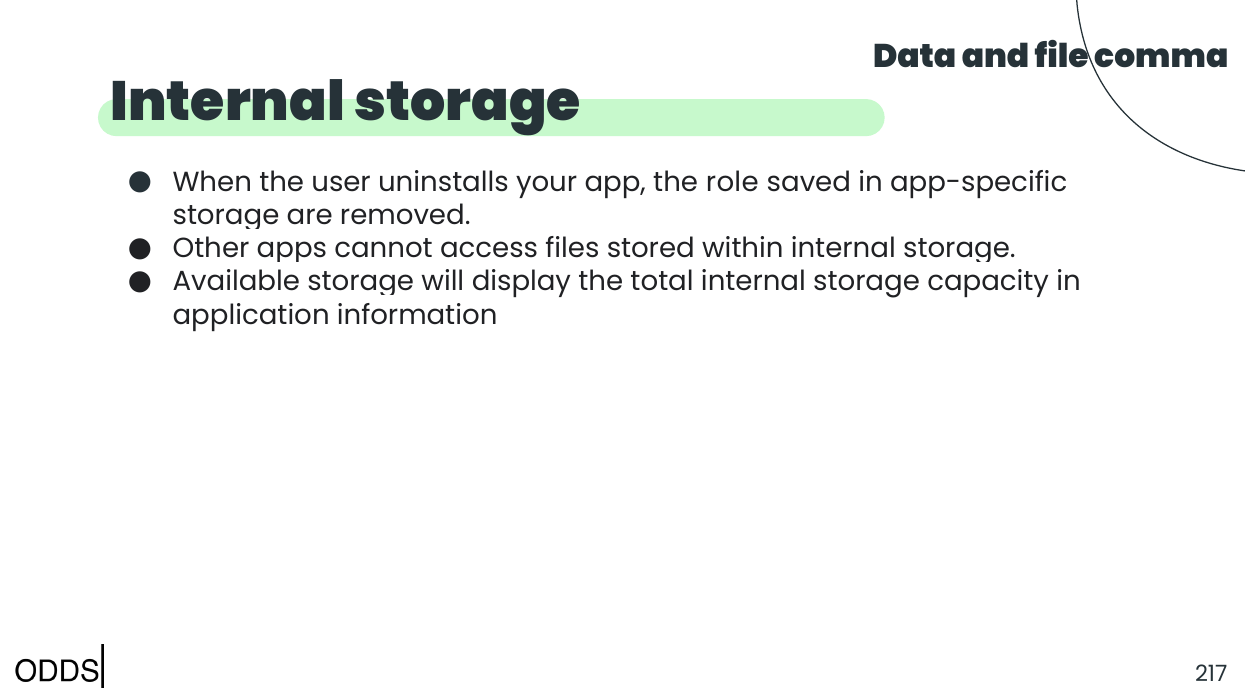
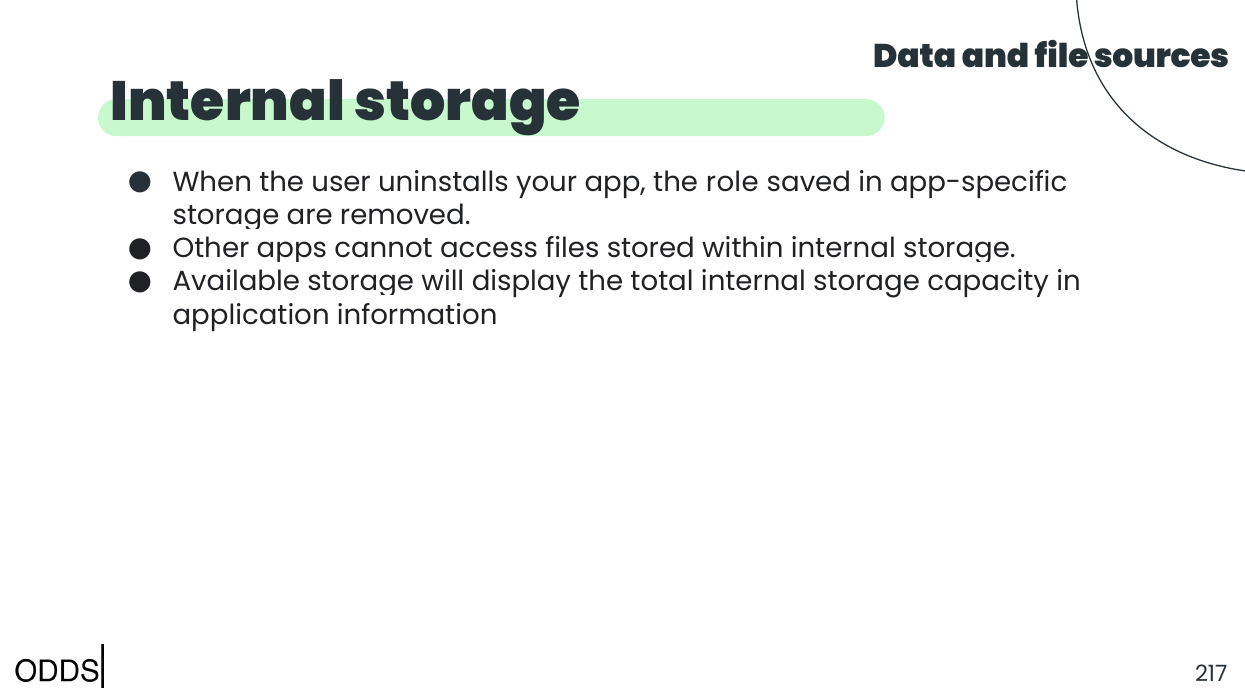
comma: comma -> sources (1161, 57)
